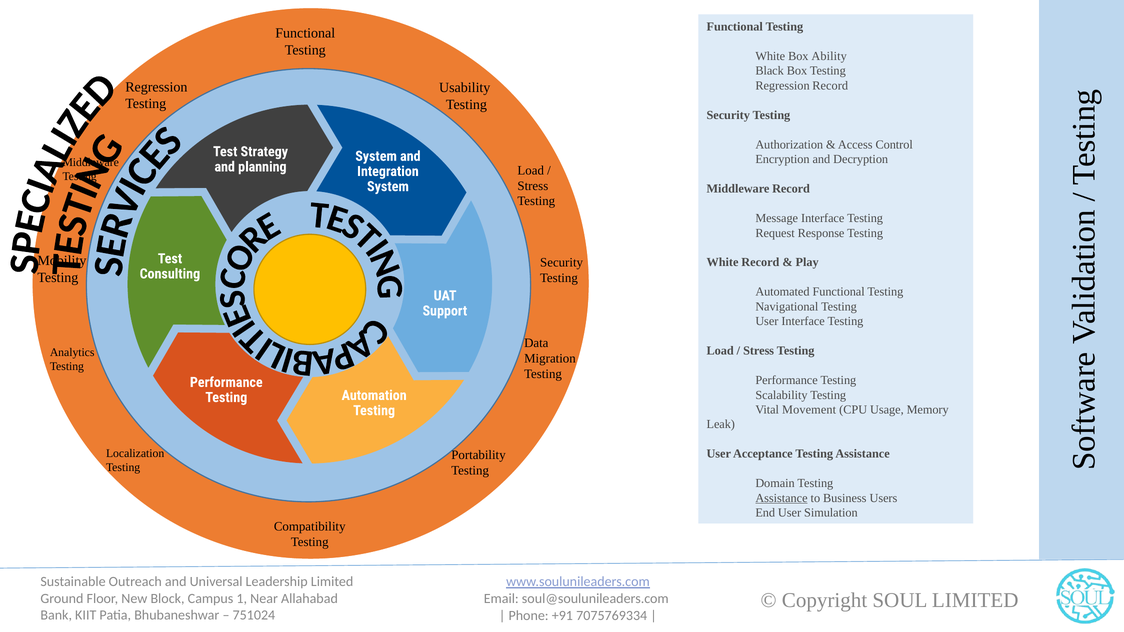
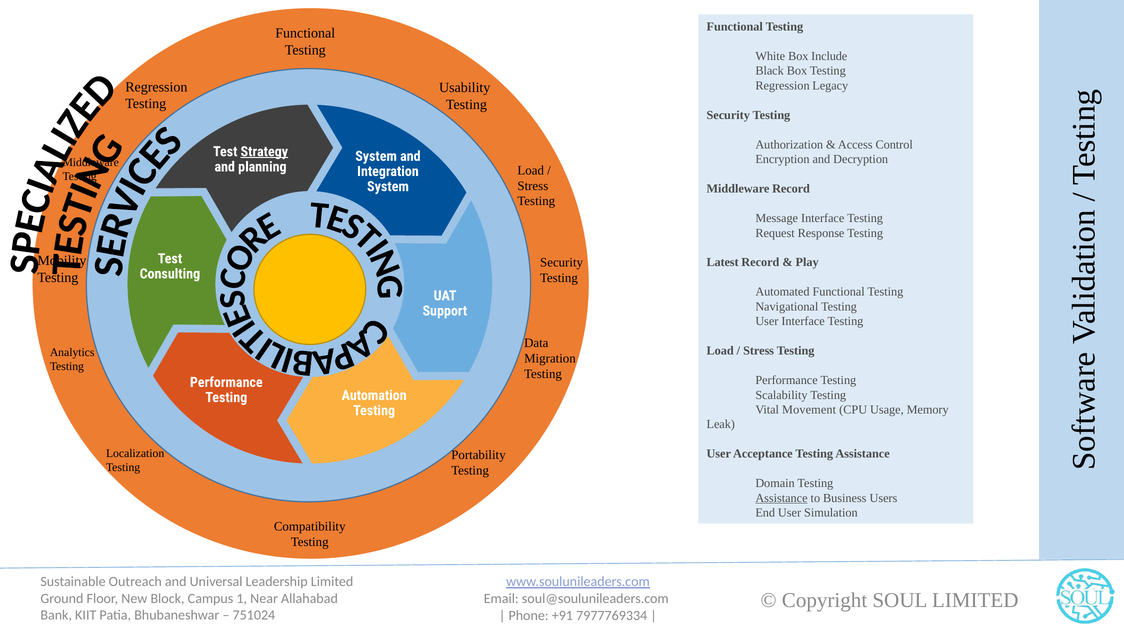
Ability: Ability -> Include (829, 56)
Regression Record: Record -> Legacy (830, 86)
Strategy underline: none -> present (264, 152)
White: White -> Latest (723, 263)
7075769334: 7075769334 -> 7977769334 (612, 616)
